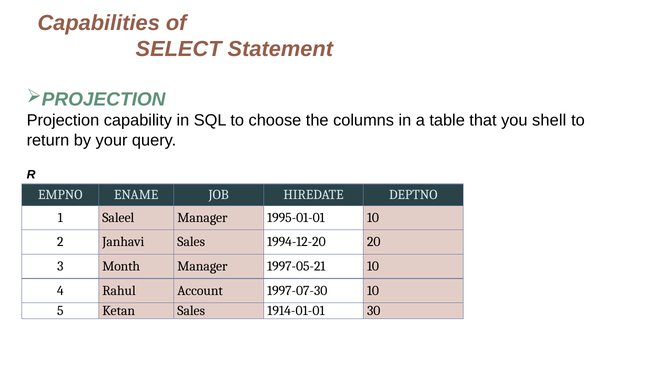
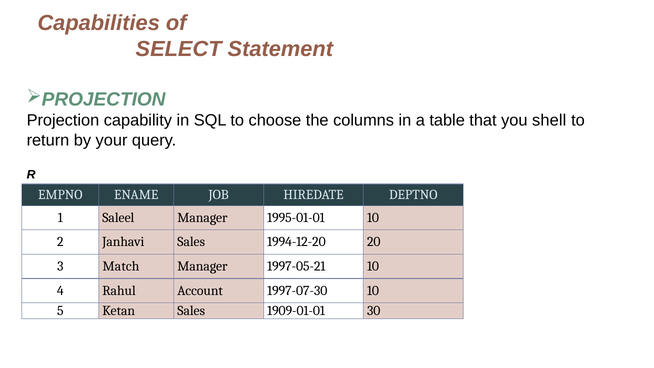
Month: Month -> Match (121, 266)
1914-01-01: 1914-01-01 -> 1909-01-01 (296, 311)
